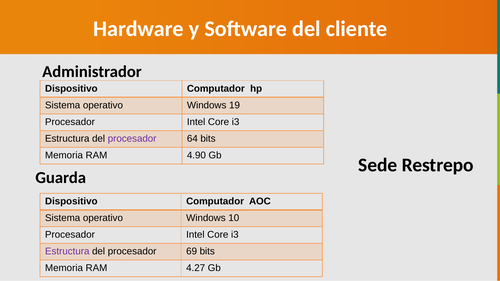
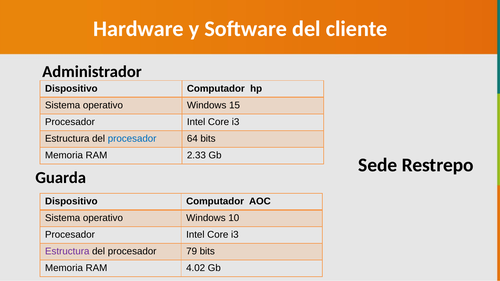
19: 19 -> 15 (235, 105)
procesador colour: purple -> blue (132, 139)
4.90: 4.90 -> 2.33 (196, 156)
69: 69 -> 79 (192, 252)
4.27: 4.27 -> 4.02 (196, 268)
